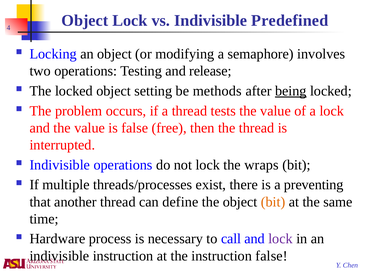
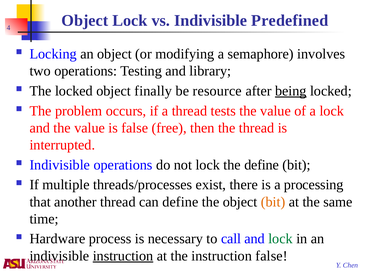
release: release -> library (210, 71)
setting: setting -> finally (153, 91)
methods: methods -> resource (217, 91)
the wraps: wraps -> define (262, 165)
preventing: preventing -> processing (314, 185)
lock colour: purple -> green (280, 239)
instruction underline: none -> present (123, 256)
